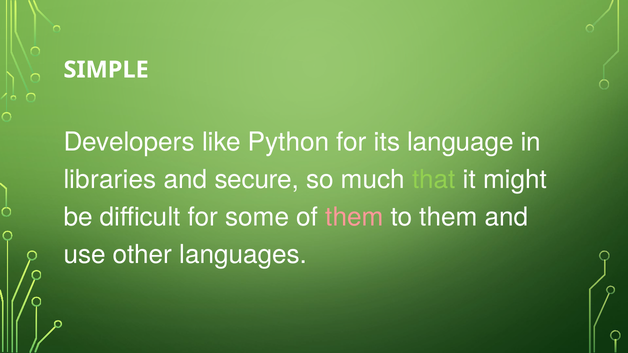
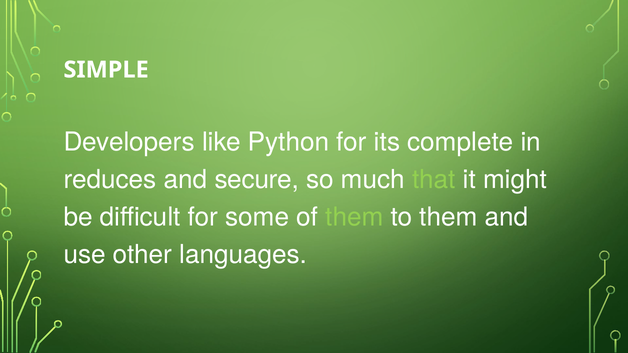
language: language -> complete (460, 142)
libraries: libraries -> reduces (110, 180)
them colour: pink -> light green (354, 217)
